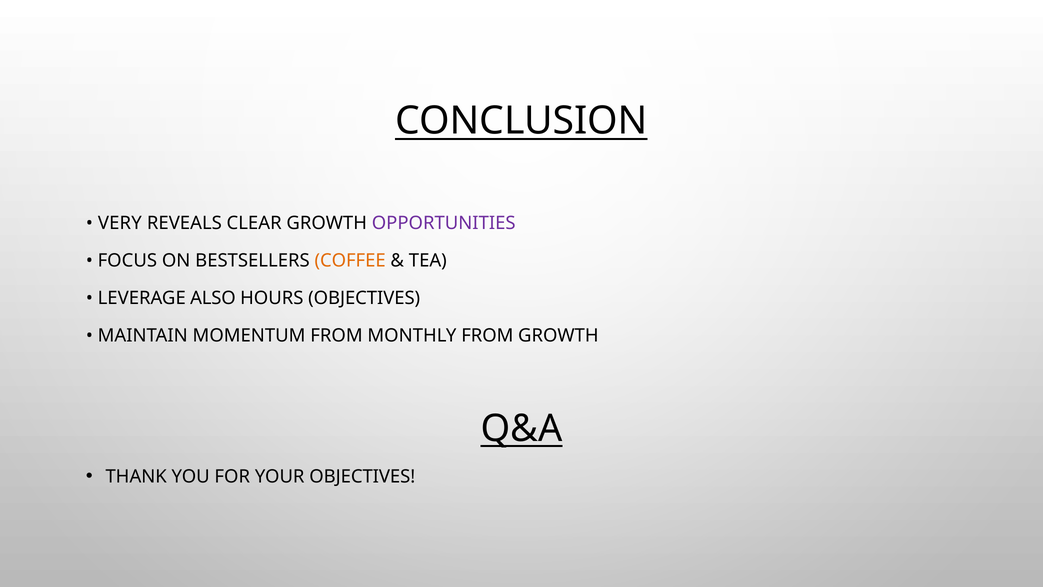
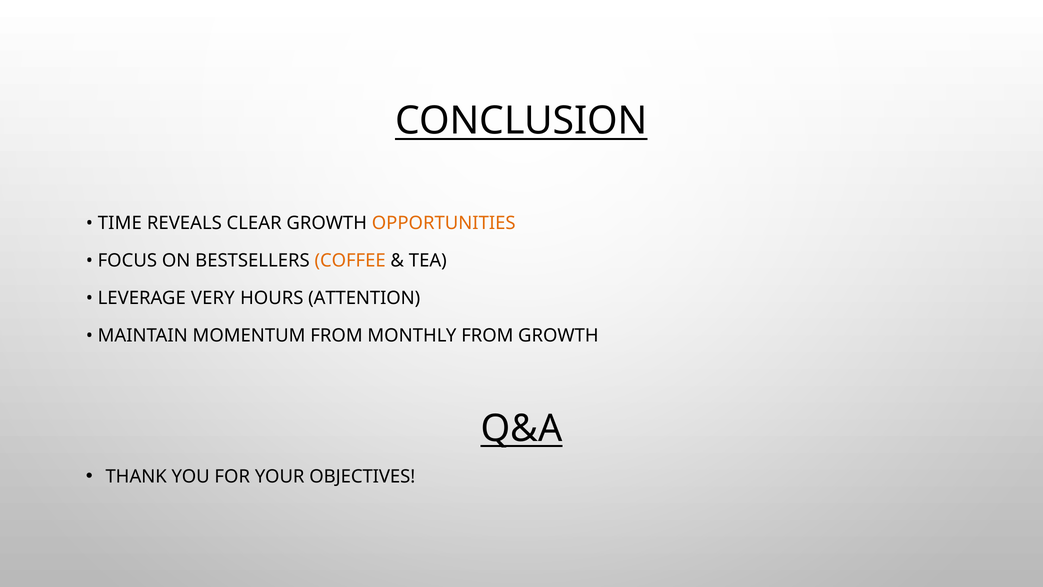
VERY: VERY -> TIME (120, 223)
OPPORTUNITIES colour: purple -> orange (444, 223)
ALSO: ALSO -> VERY (213, 298)
HOURS OBJECTIVES: OBJECTIVES -> ATTENTION (364, 298)
